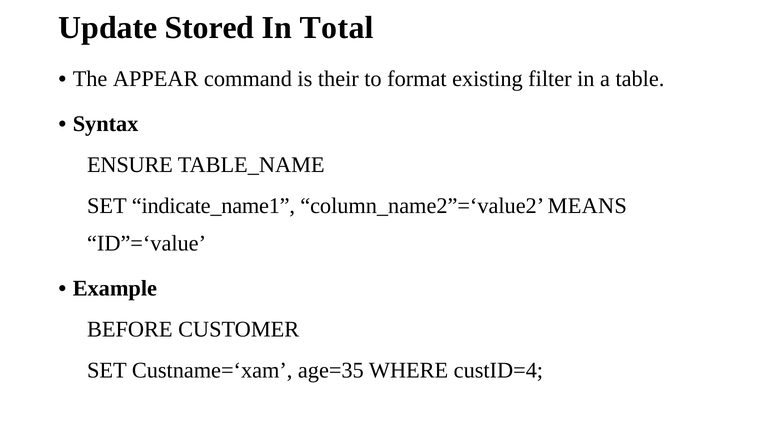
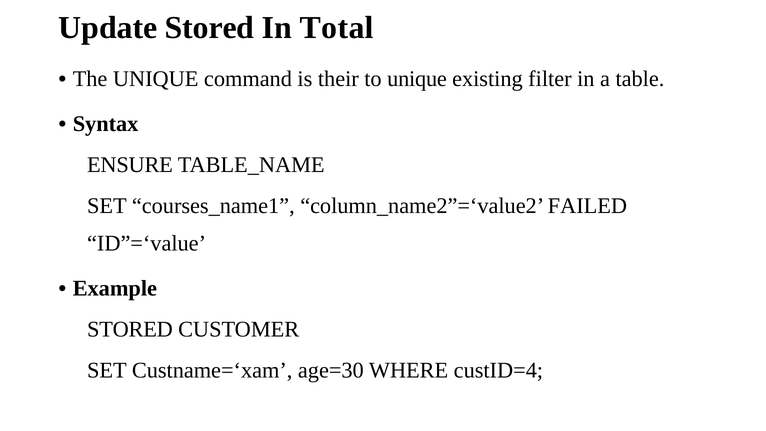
The APPEAR: APPEAR -> UNIQUE (156, 79)
to format: format -> unique (417, 79)
indicate_name1: indicate_name1 -> courses_name1 (213, 206)
MEANS: MEANS -> FAILED (587, 206)
BEFORE: BEFORE -> STORED (130, 329)
age=35: age=35 -> age=30 (331, 370)
